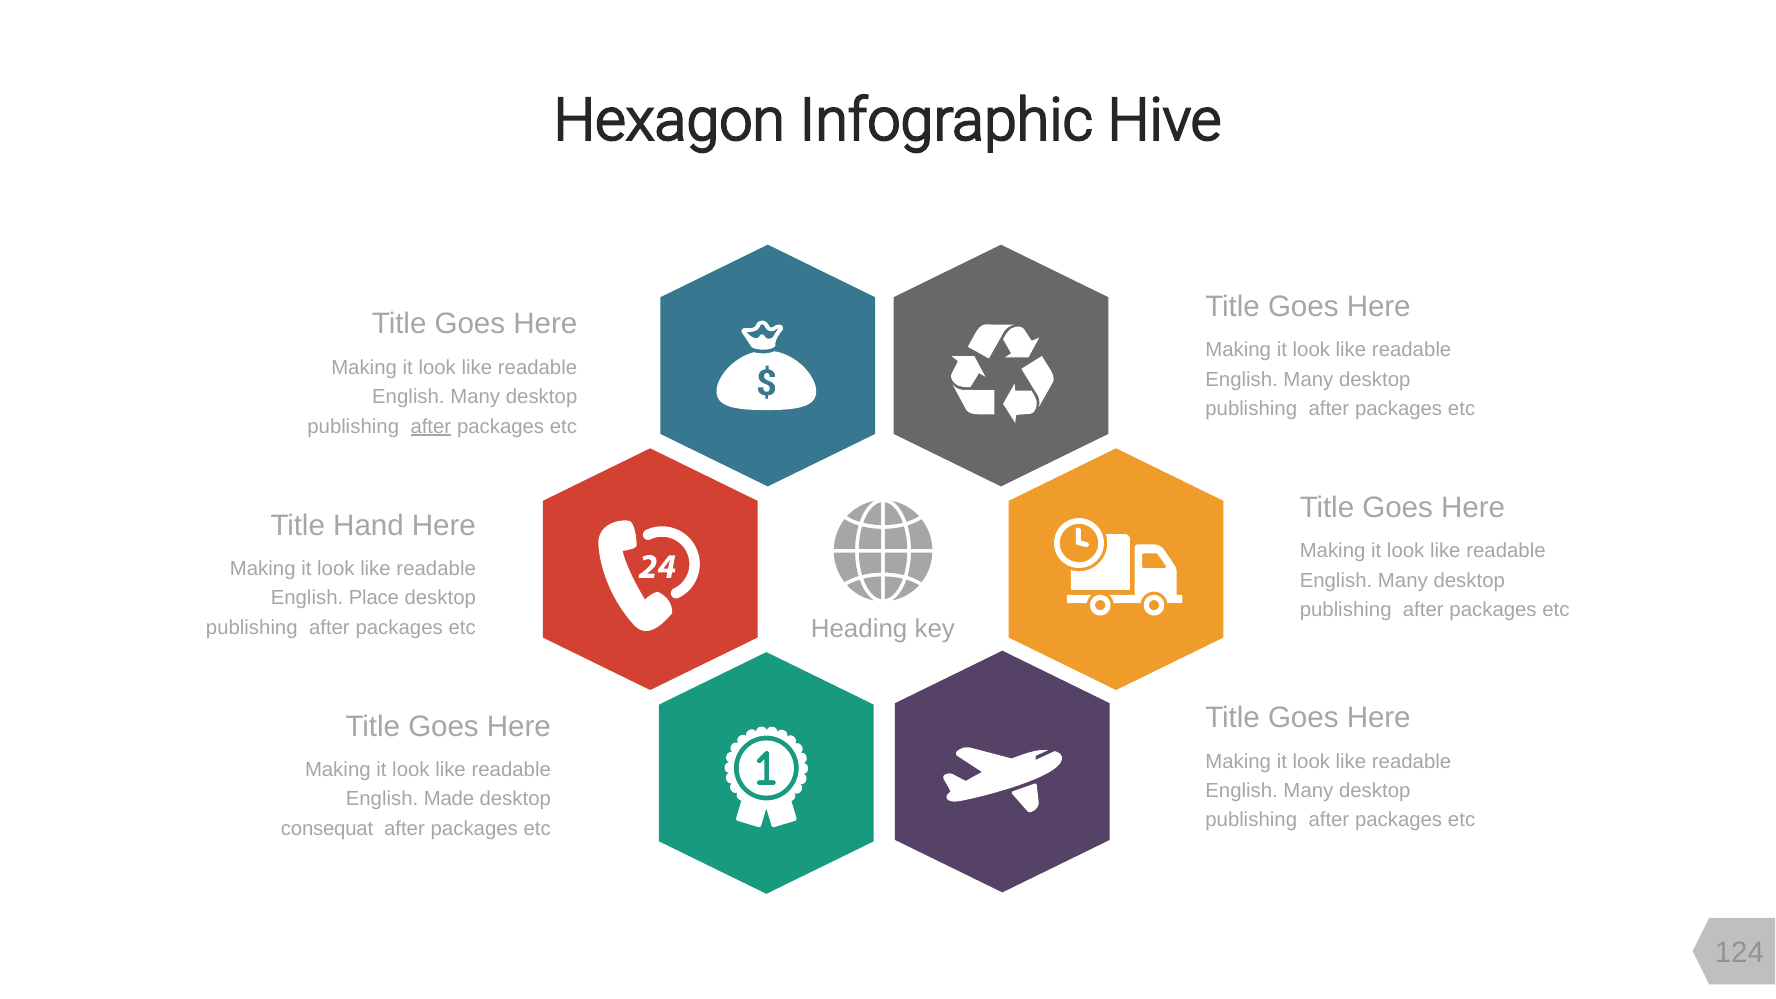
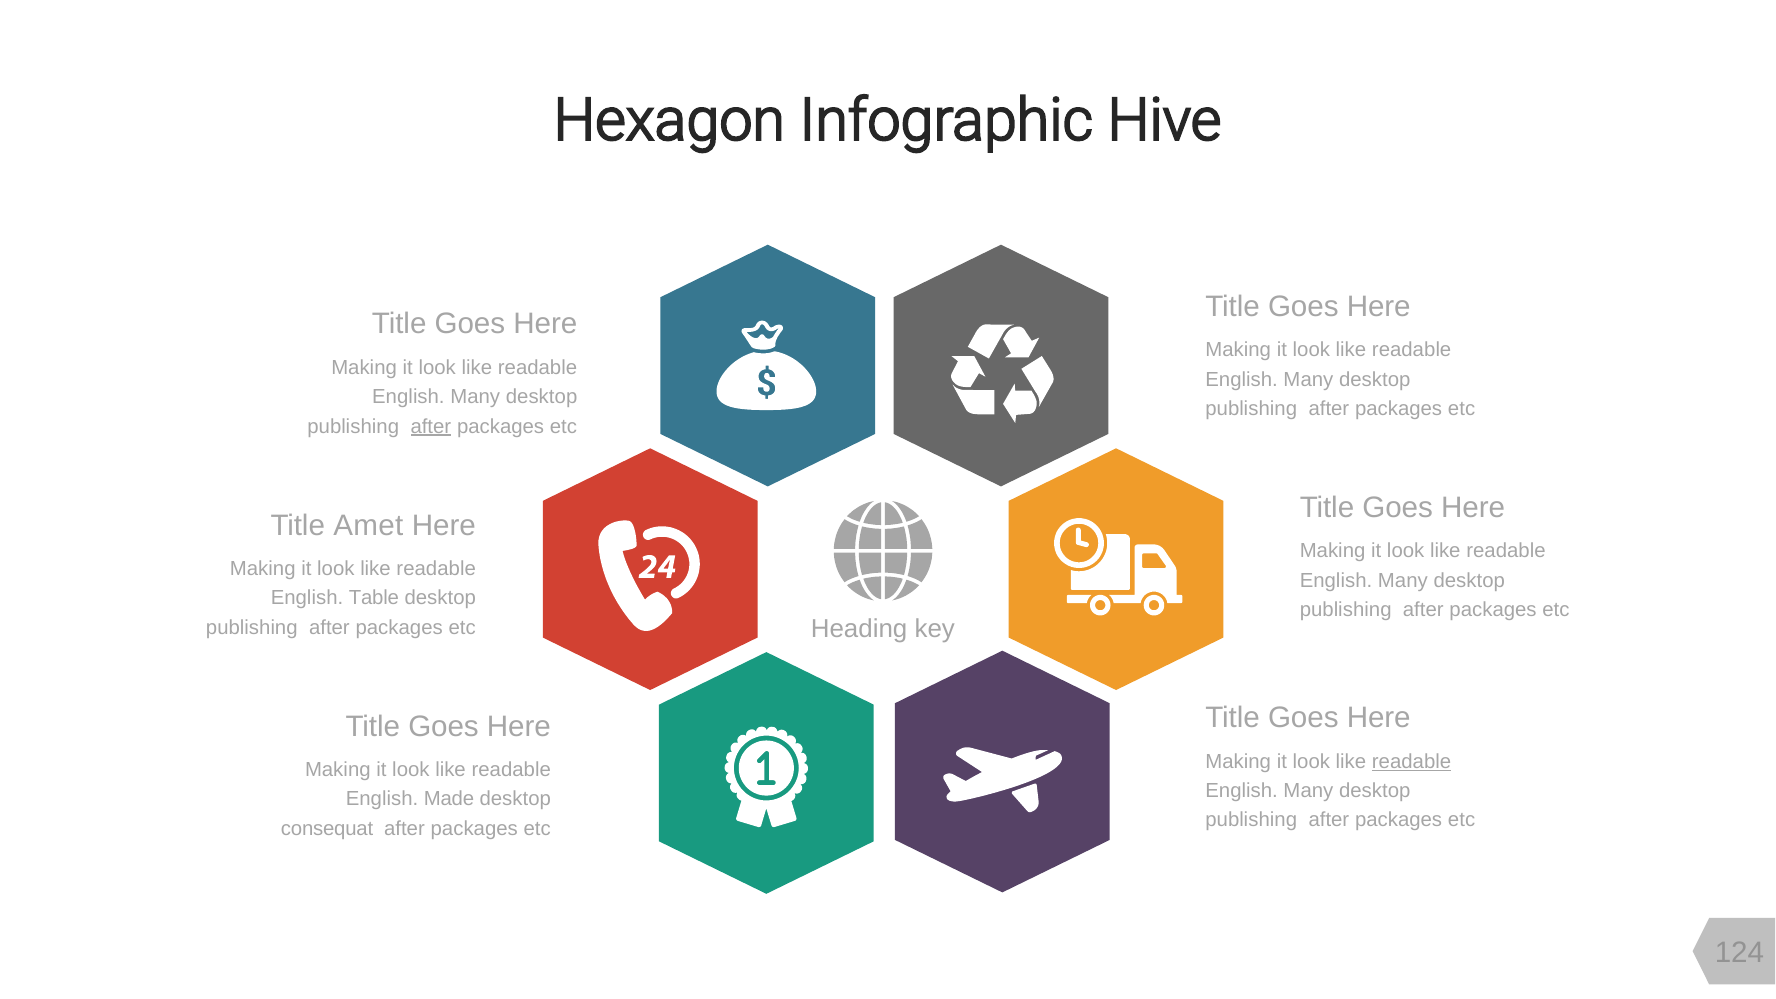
Hand: Hand -> Amet (368, 525)
Place: Place -> Table (374, 598)
readable underline: none -> present (1412, 762)
